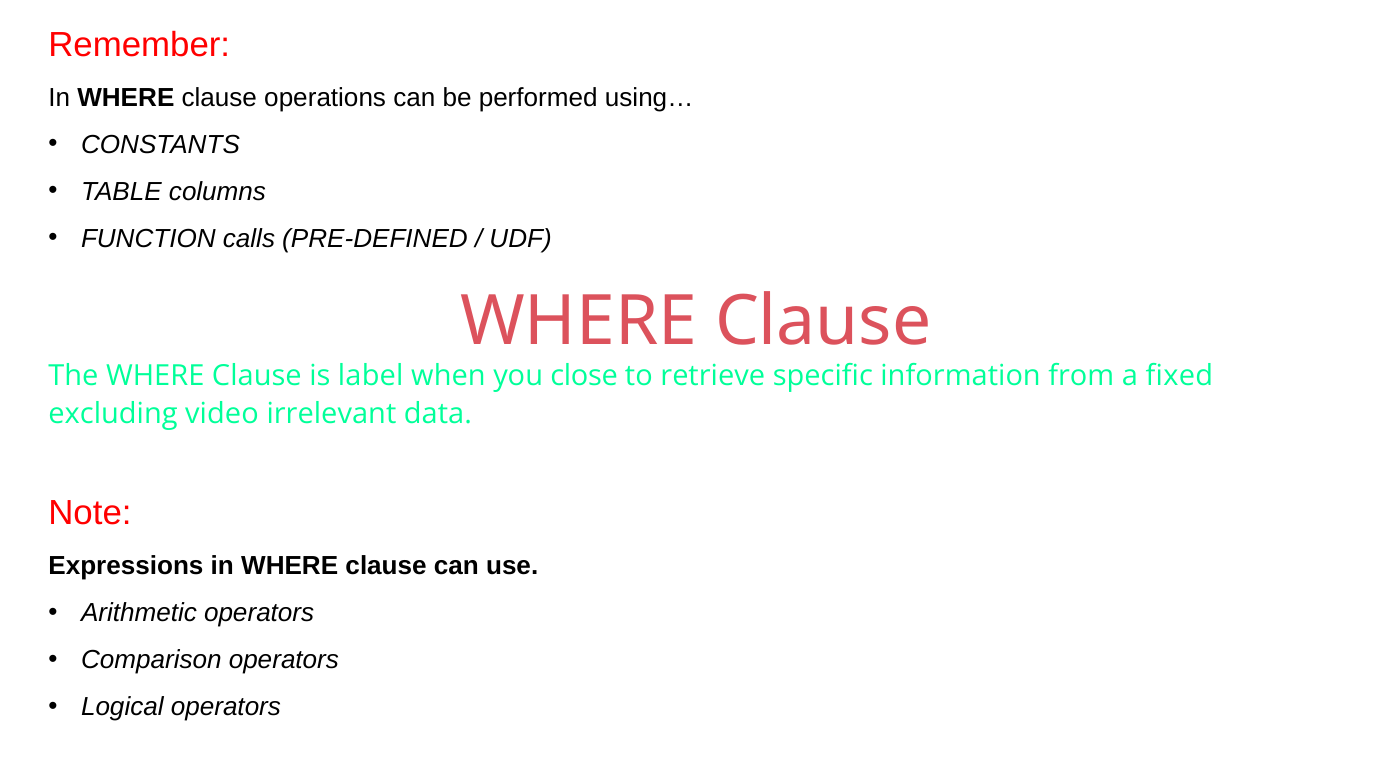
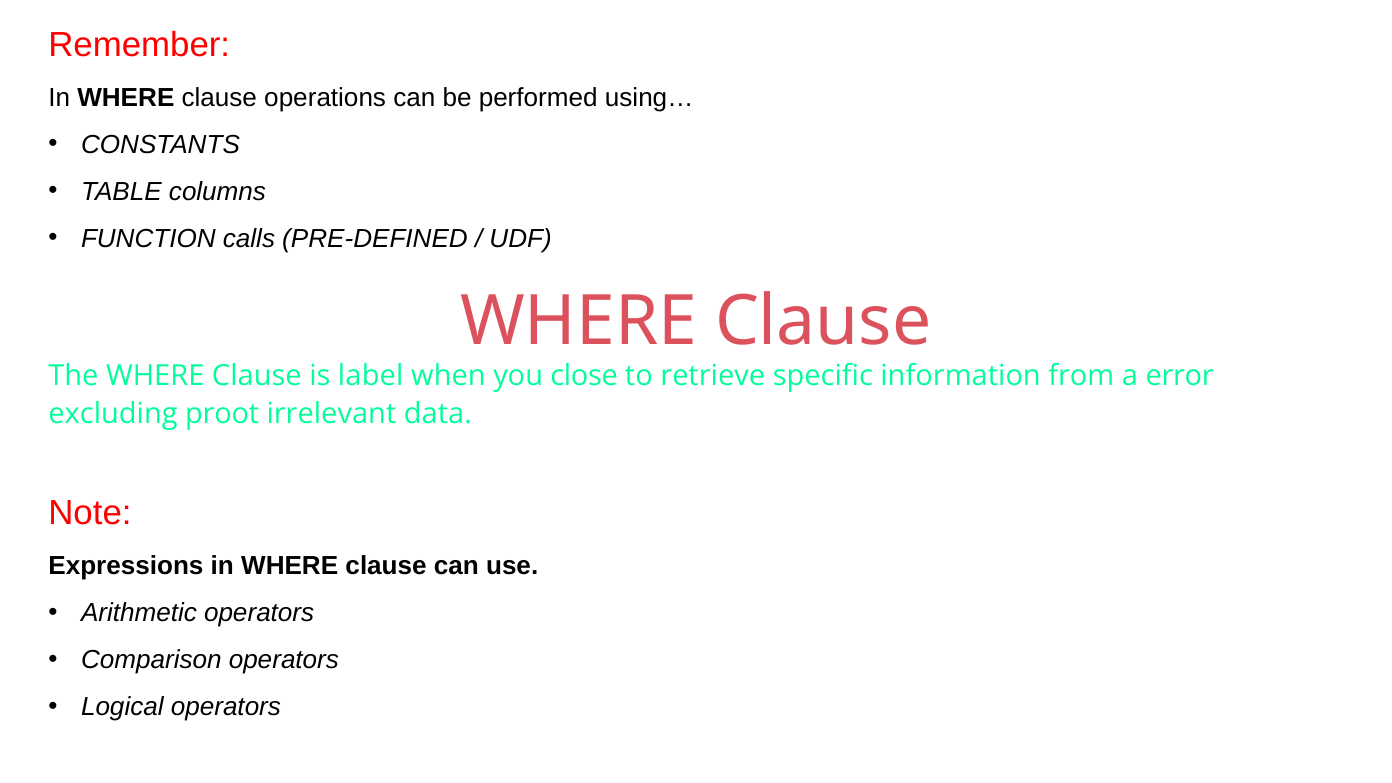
fixed: fixed -> error (1180, 376)
video: video -> proot (222, 414)
